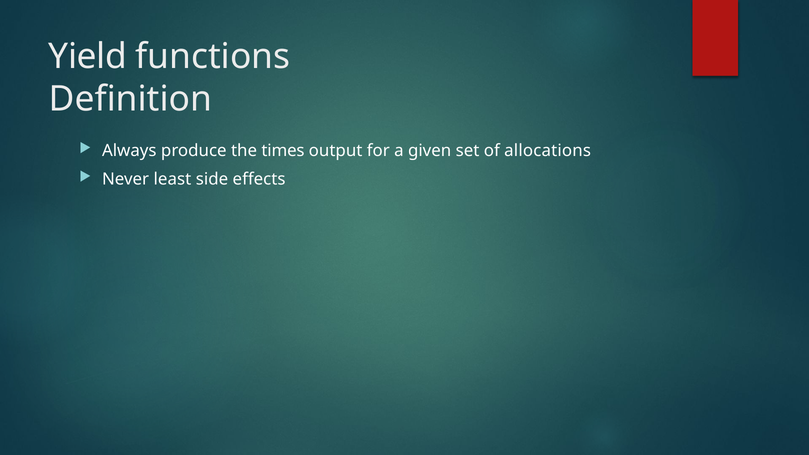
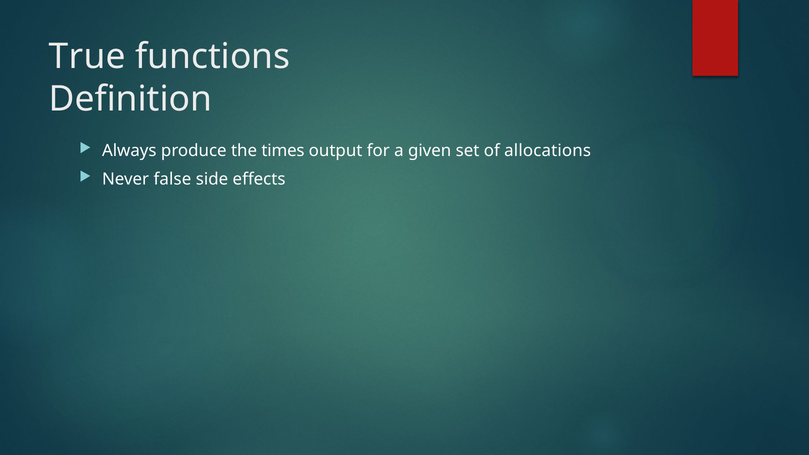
Yield: Yield -> True (87, 57)
least: least -> false (172, 179)
